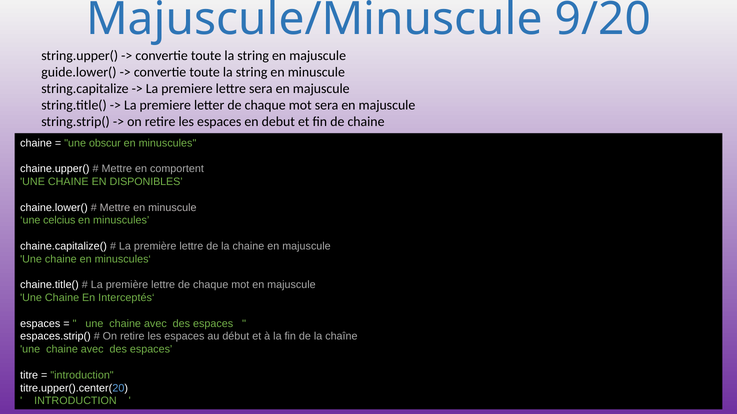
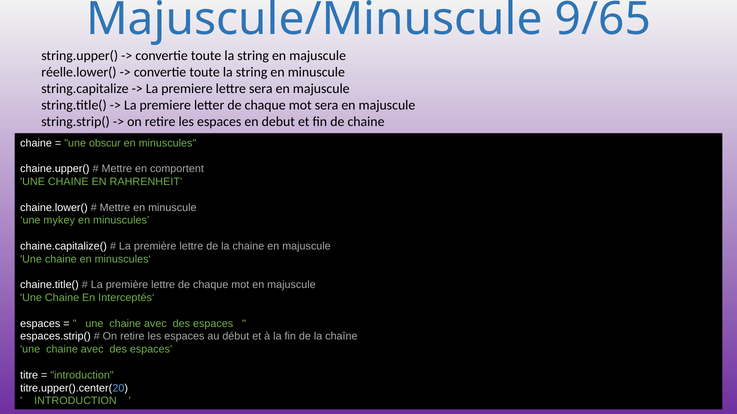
9/20: 9/20 -> 9/65 (603, 19)
guide.lower(: guide.lower( -> réelle.lower( (79, 72)
DISPONIBLES: DISPONIBLES -> RAHRENHEIT (146, 182)
celcius: celcius -> mykey (59, 221)
